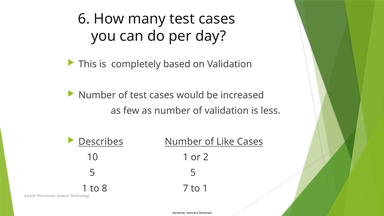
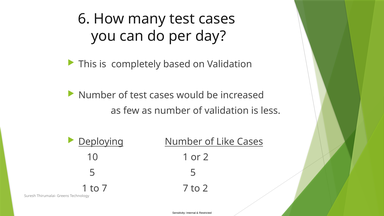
Describes: Describes -> Deploying (101, 142)
to 8: 8 -> 7 (104, 188)
to 1: 1 -> 2 (205, 188)
